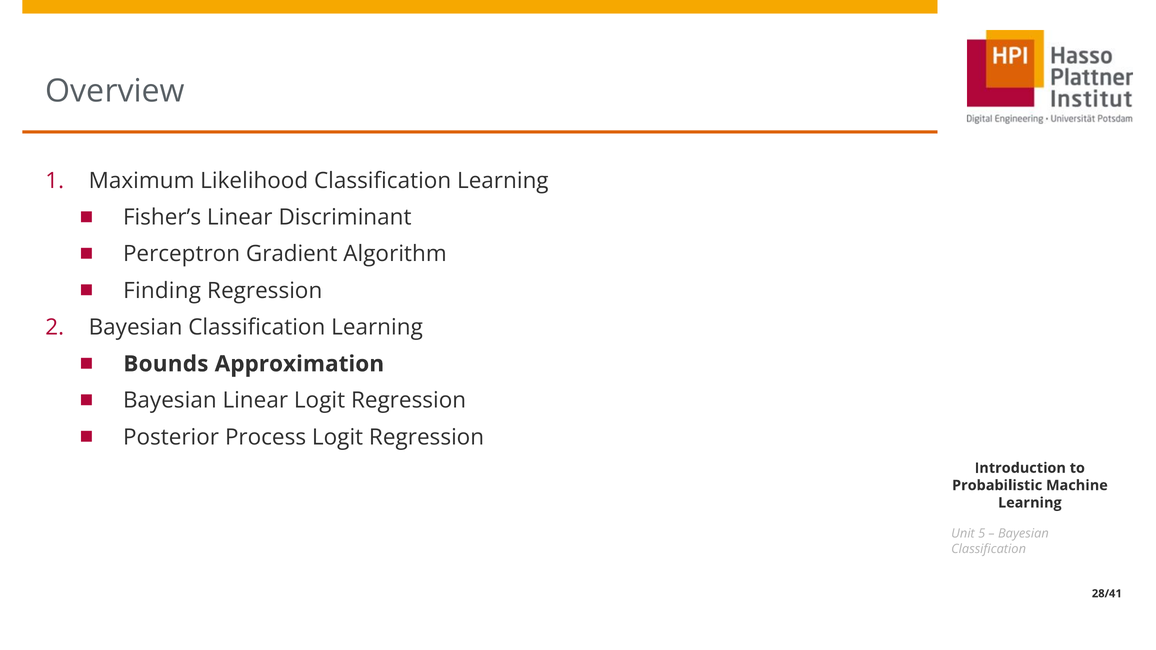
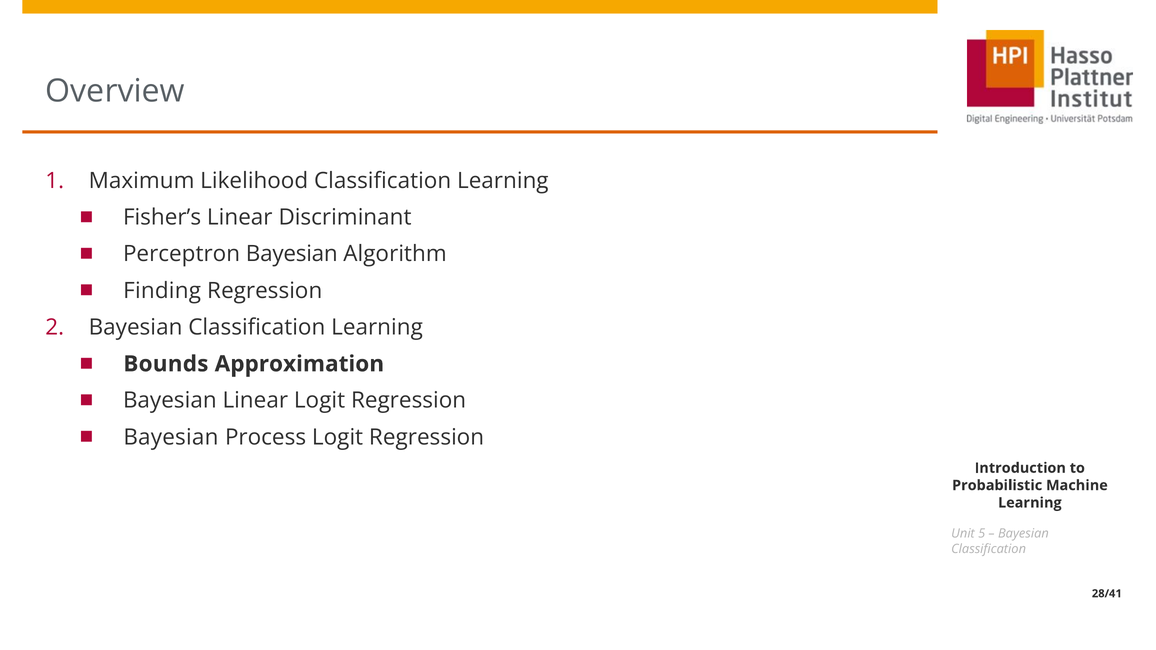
Perceptron Gradient: Gradient -> Bayesian (292, 254)
Posterior: Posterior -> Bayesian (171, 437)
